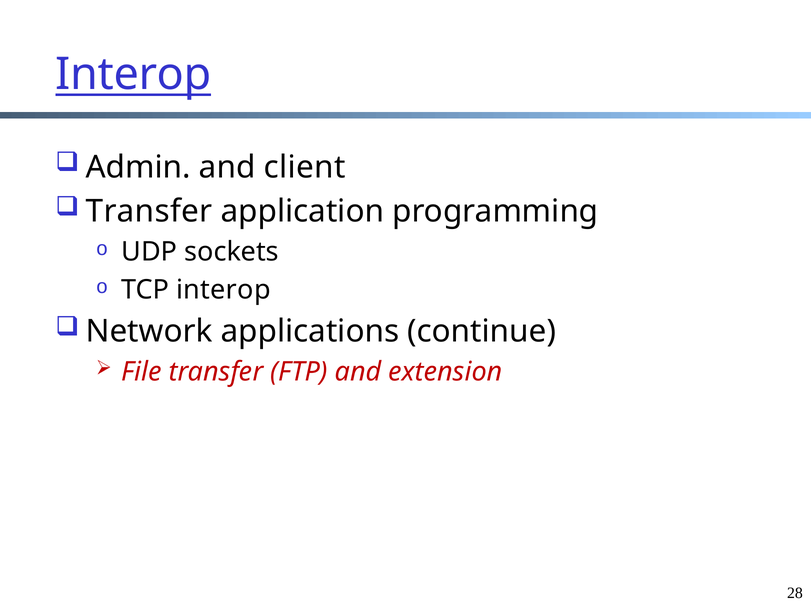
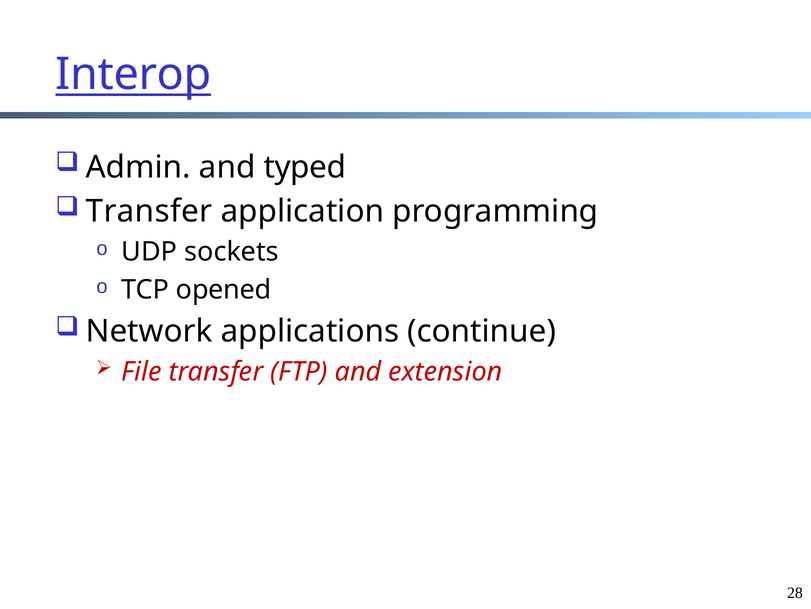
client: client -> typed (305, 167)
TCP interop: interop -> opened (224, 289)
